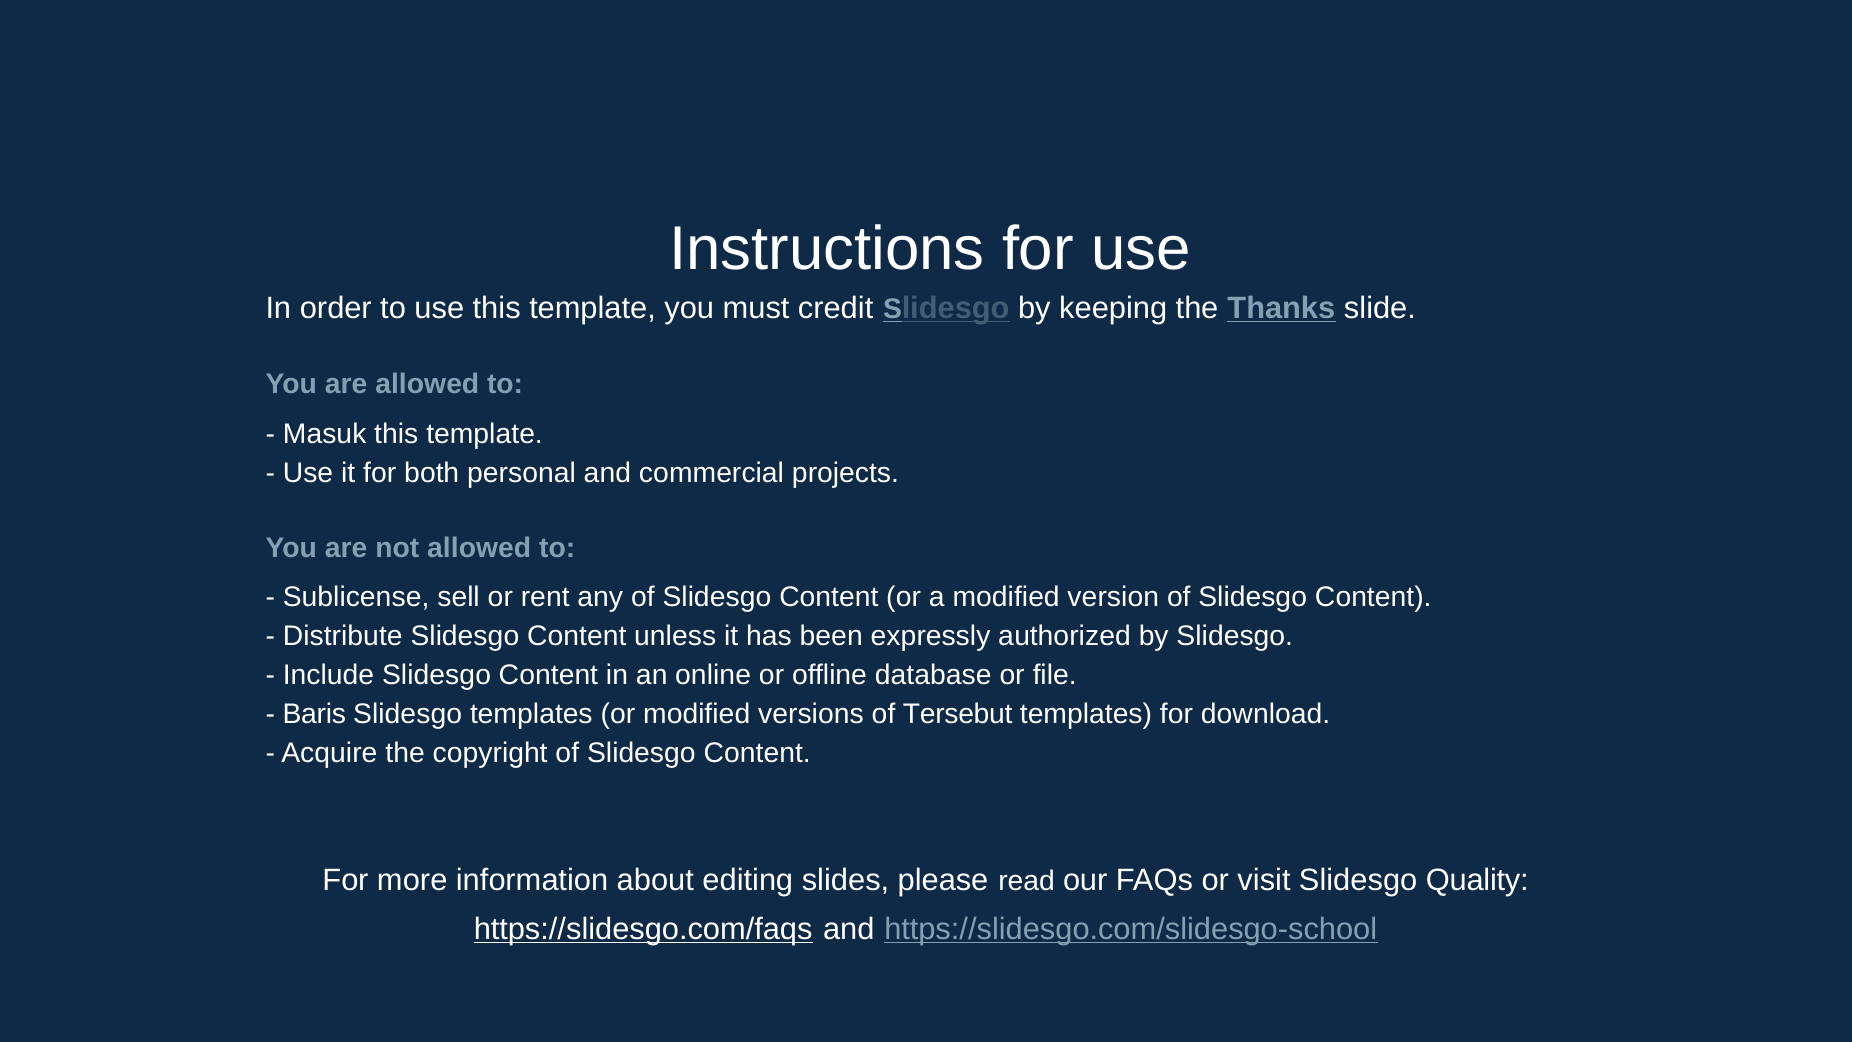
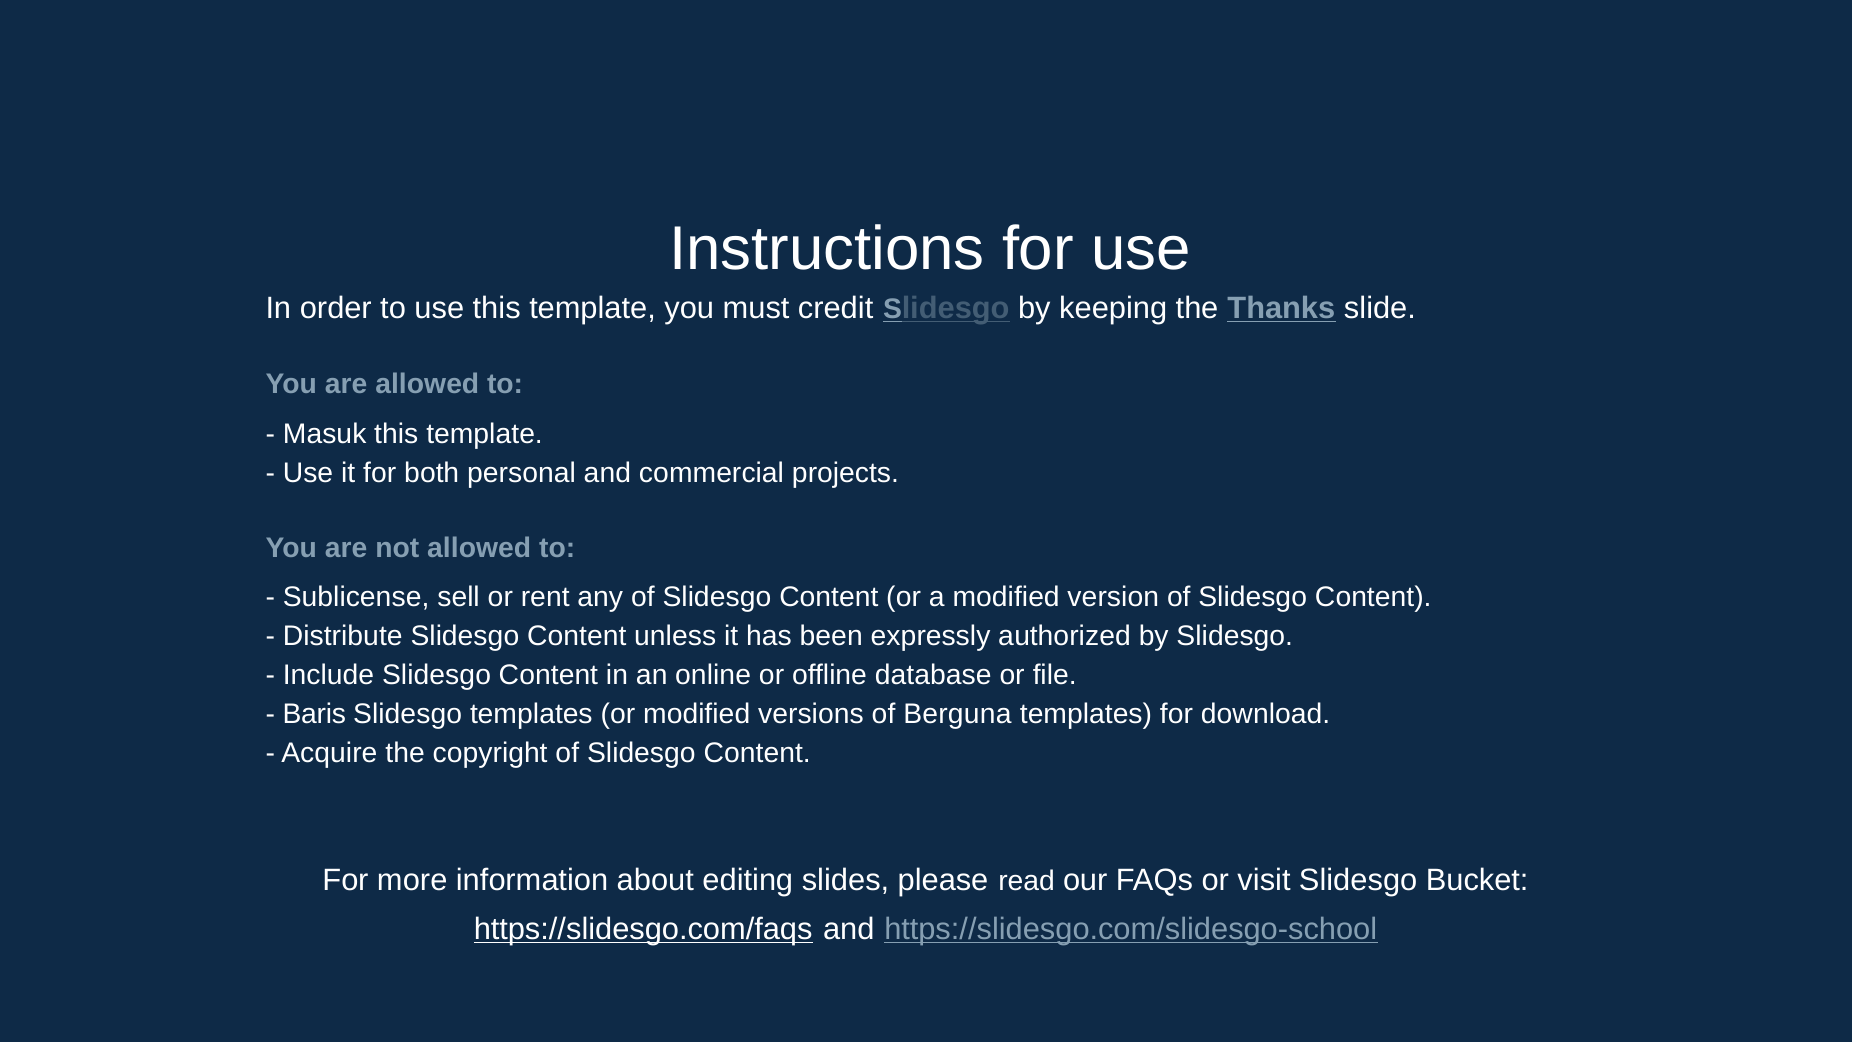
Tersebut: Tersebut -> Berguna (957, 714)
Quality: Quality -> Bucket (1477, 880)
